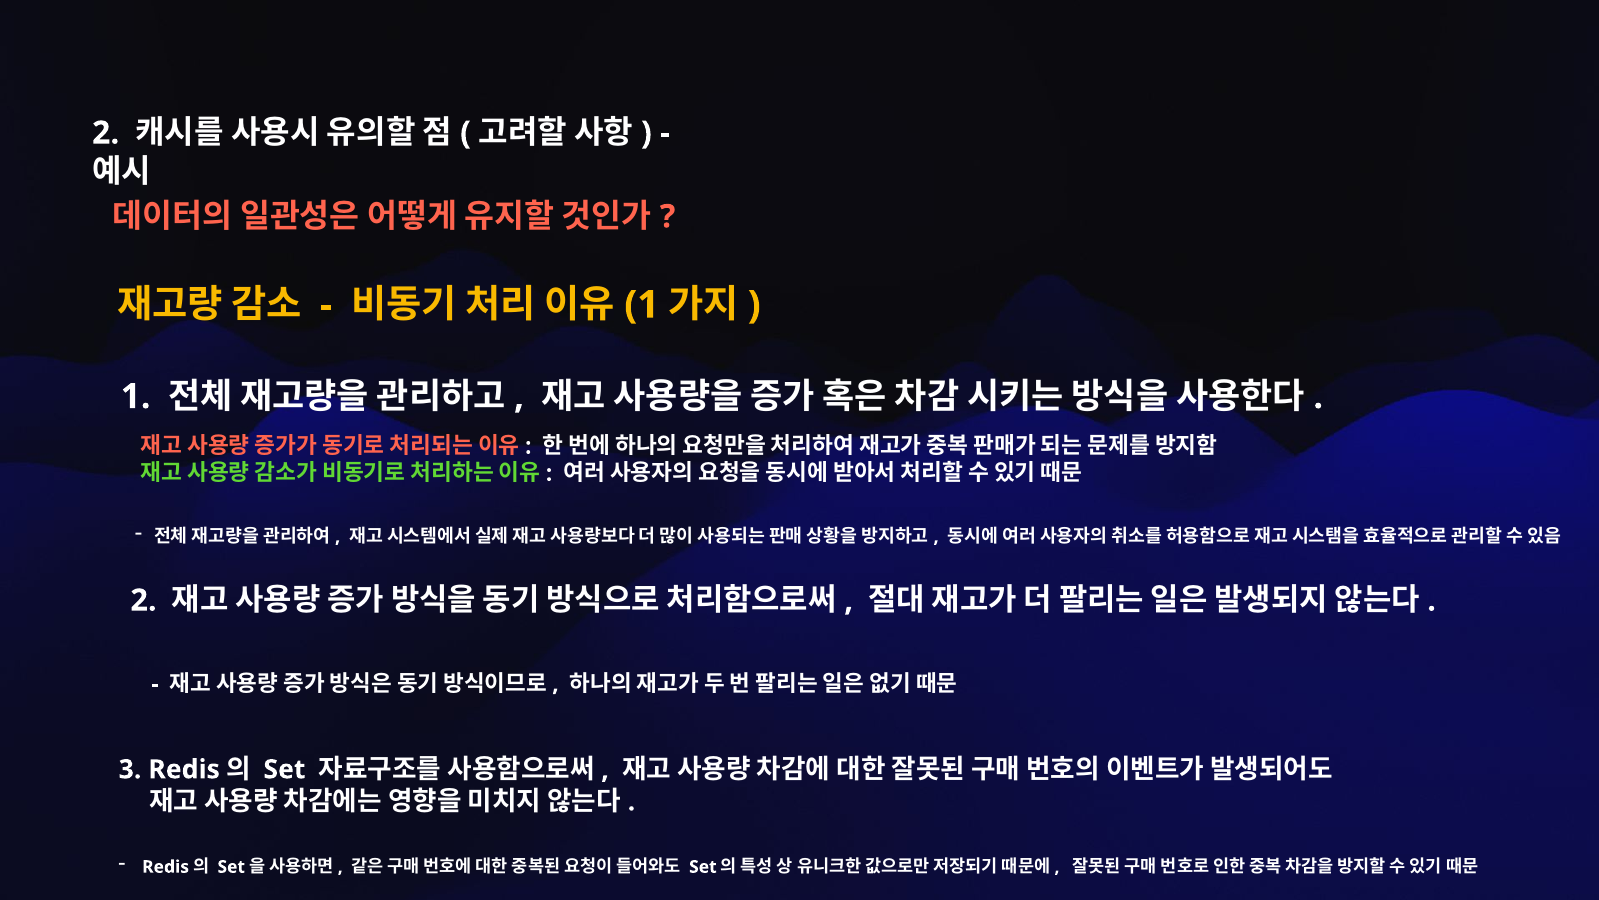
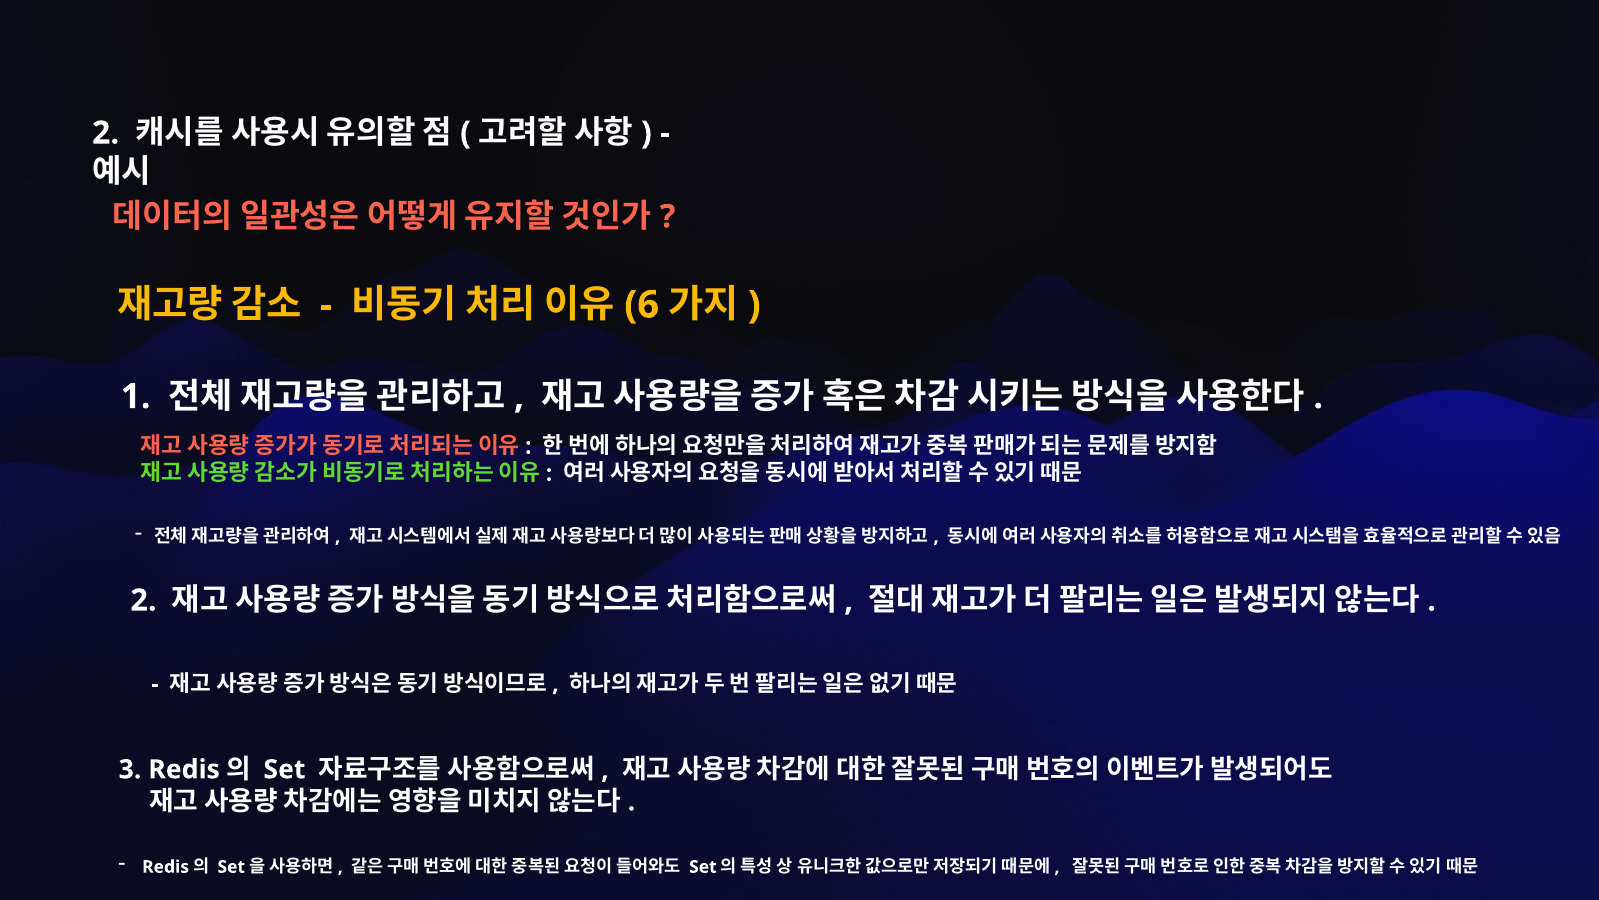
1: 1 -> 6 (642, 305)
